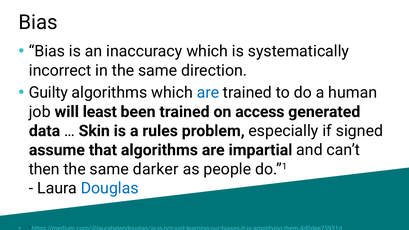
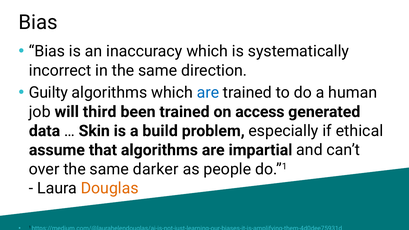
least: least -> third (100, 112)
rules: rules -> build (160, 131)
signed: signed -> ethical (359, 131)
then: then -> over (44, 169)
Douglas colour: blue -> orange (110, 188)
